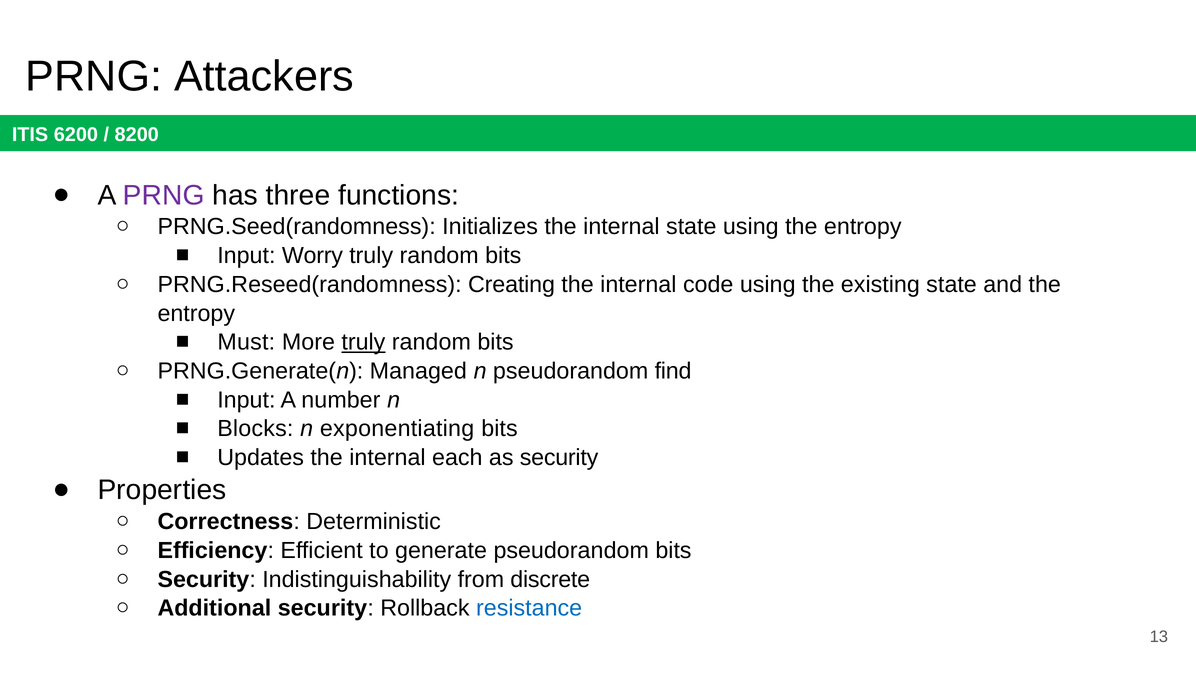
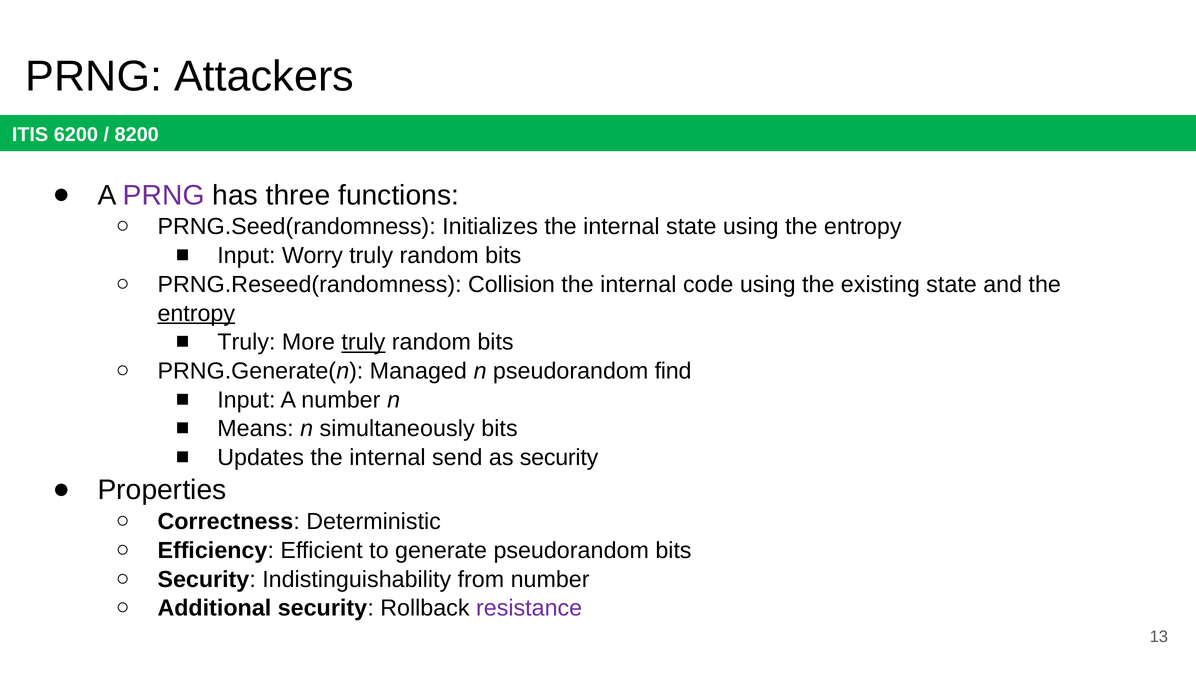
Creating: Creating -> Collision (512, 284)
entropy underline: none -> present (196, 313)
Must: Must -> Truly (246, 342)
Blocks: Blocks -> Means (255, 429)
exponentiating: exponentiating -> simultaneously (397, 429)
each: each -> send (457, 458)
from discrete: discrete -> number (550, 579)
resistance colour: blue -> purple (529, 608)
